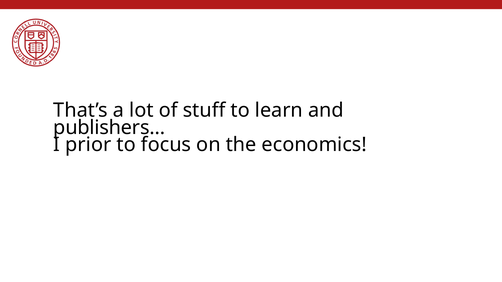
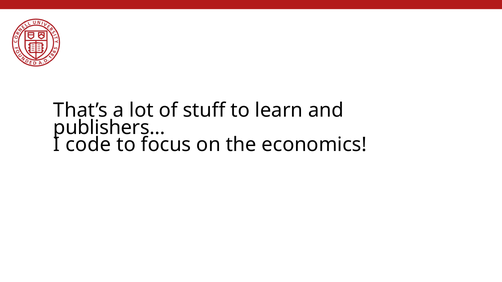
prior: prior -> code (88, 145)
